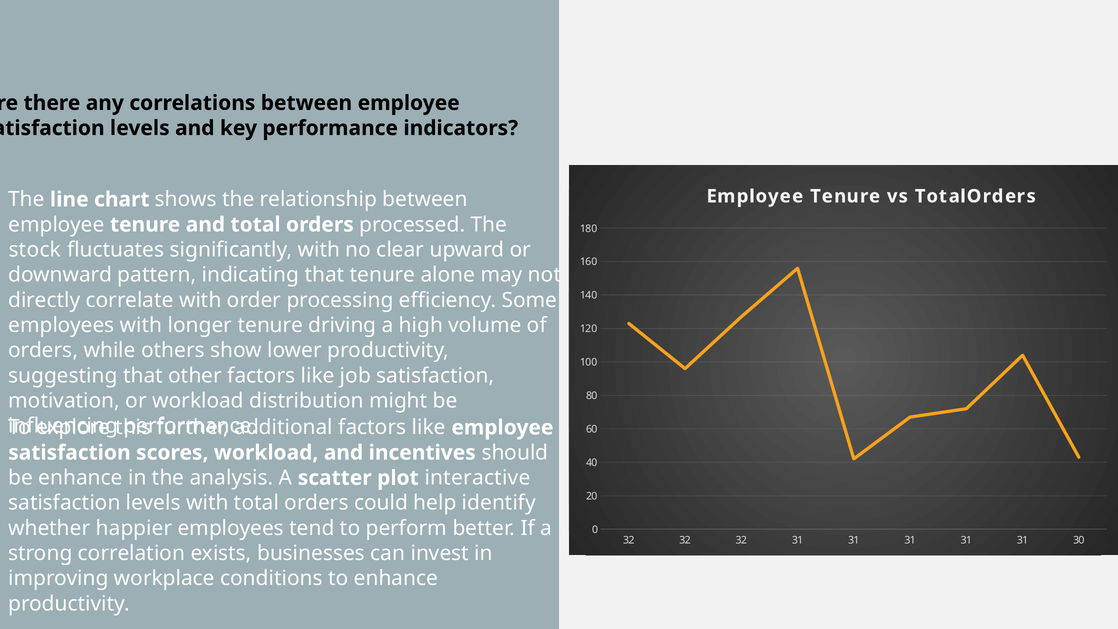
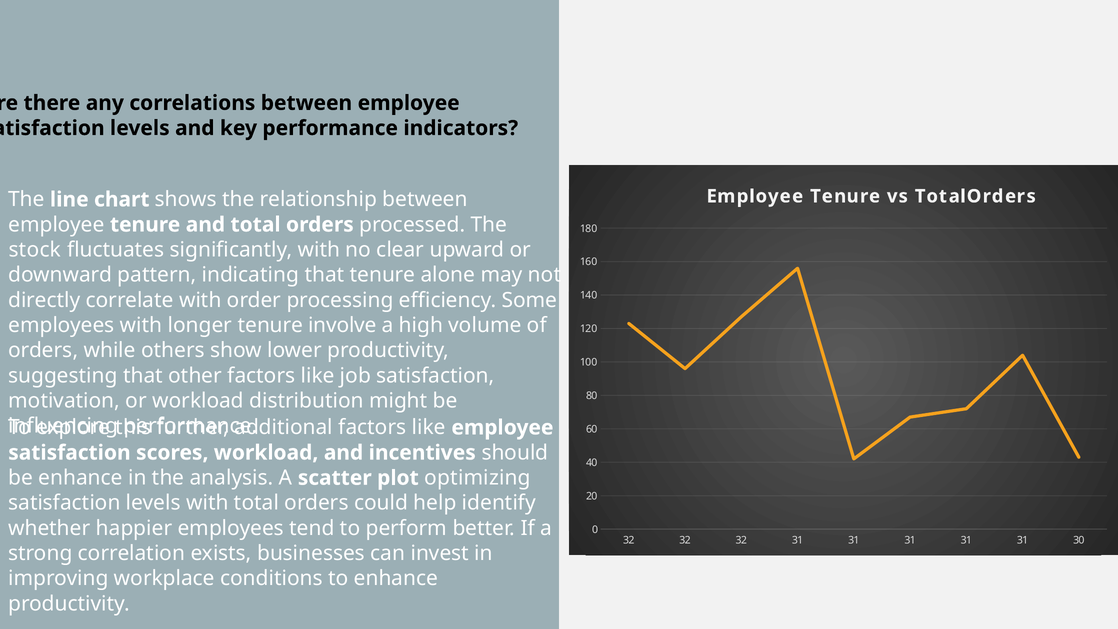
driving: driving -> involve (342, 325)
interactive: interactive -> optimizing (478, 478)
